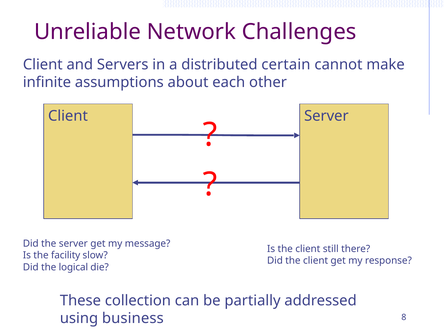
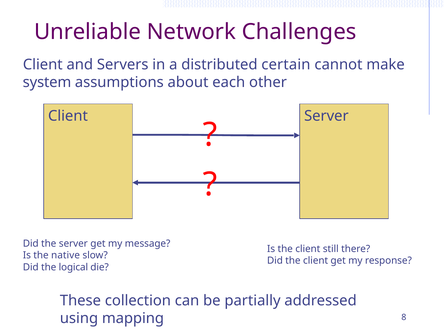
infinite: infinite -> system (47, 82)
facility: facility -> native (66, 255)
business: business -> mapping (133, 318)
